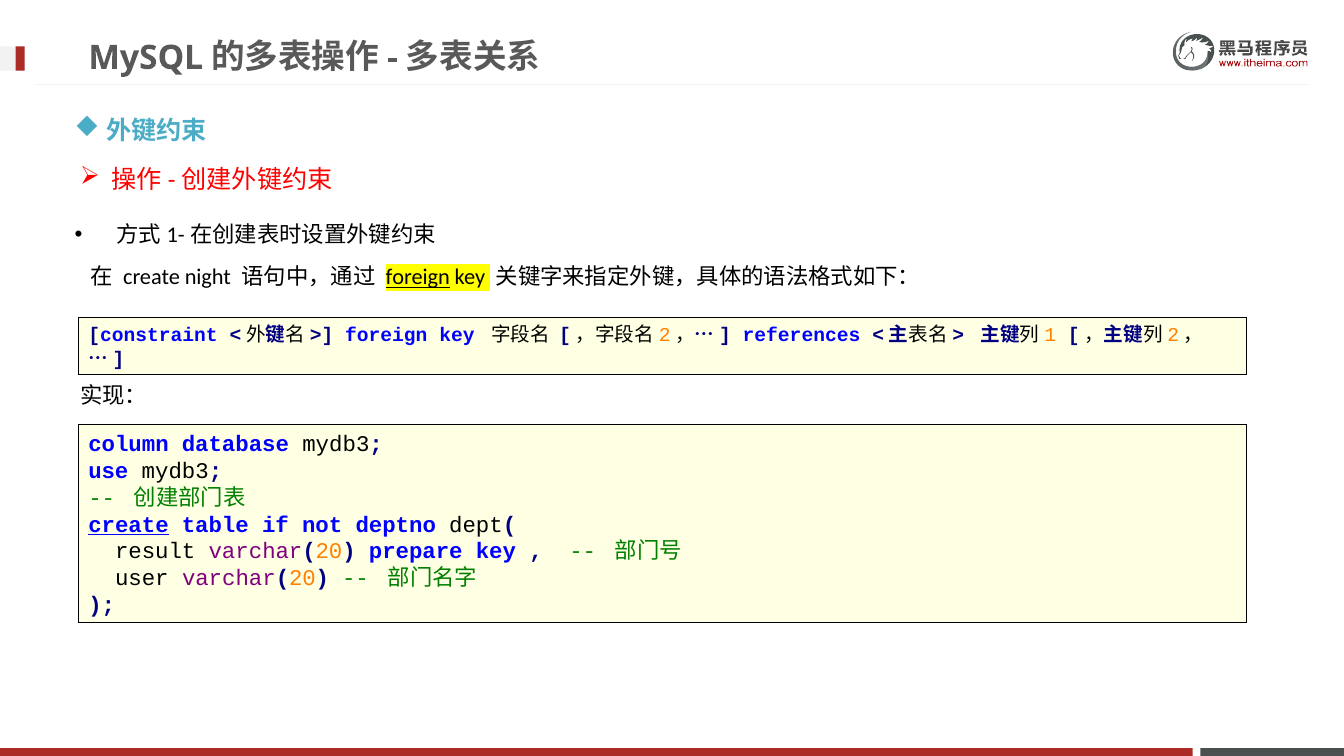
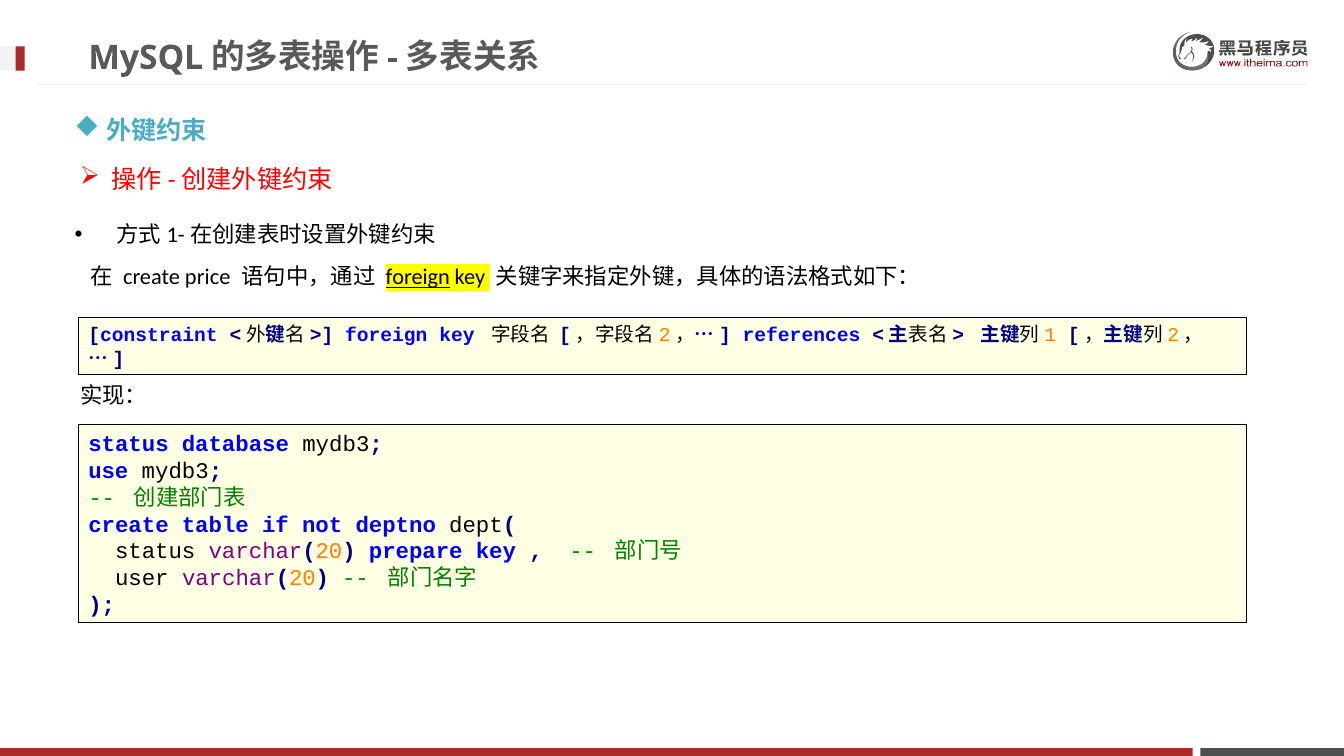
night: night -> price (208, 278)
column: column -> status (129, 444)
create underline: present -> none (129, 525)
result: result -> status (155, 552)
